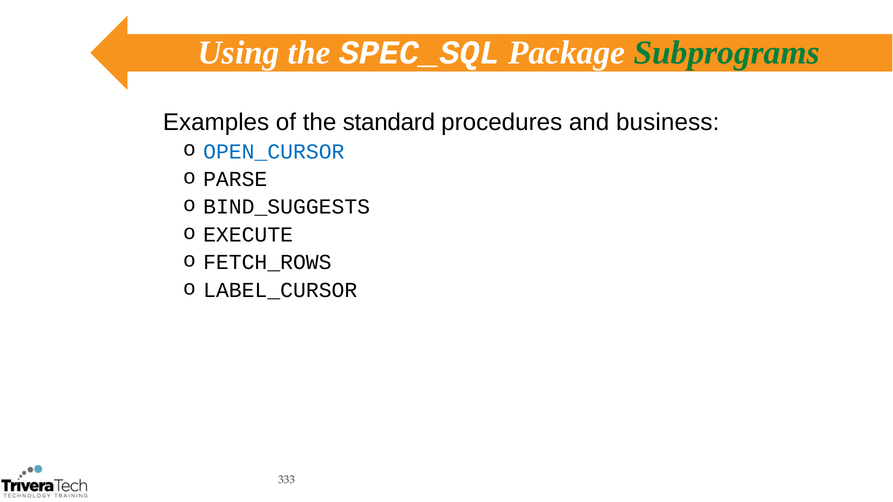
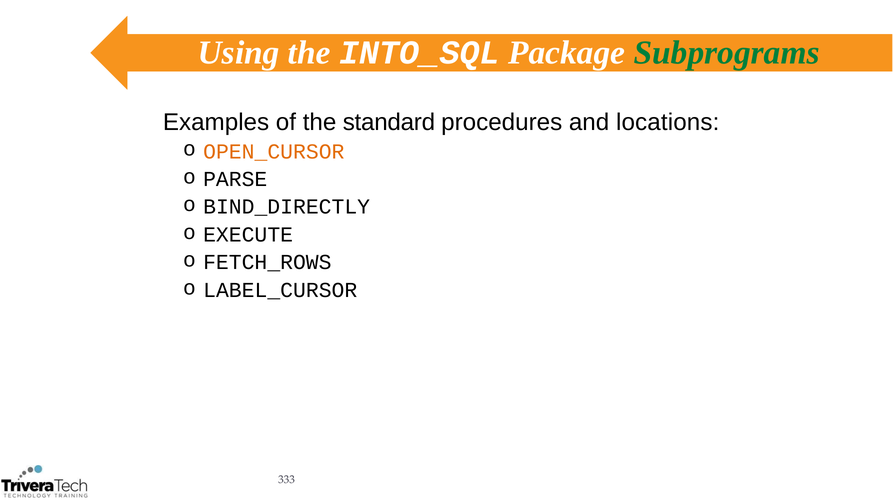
SPEC_SQL: SPEC_SQL -> INTO_SQL (420, 53)
business: business -> locations (668, 122)
OPEN_CURSOR colour: blue -> orange (274, 152)
BIND_SUGGESTS: BIND_SUGGESTS -> BIND_DIRECTLY (287, 207)
